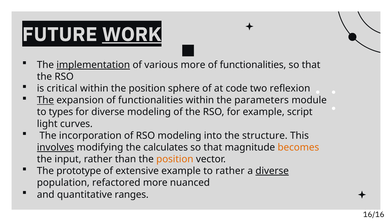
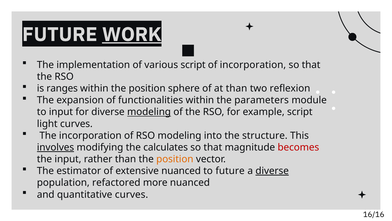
implementation underline: present -> none (93, 65)
various more: more -> script (193, 65)
functionalities: functionalities -> incorporation (253, 65)
critical: critical -> ranges (62, 88)
at code: code -> than (236, 88)
The underline: present -> none (45, 100)
to types: types -> input (61, 112)
modeling underline: none -> present (149, 112)
becomes colour: orange -> red (298, 147)
prototype: prototype -> estimator (79, 171)
extensive example: example -> nuanced (181, 171)
to rather: rather -> future (230, 171)
quantitative ranges: ranges -> curves (132, 194)
